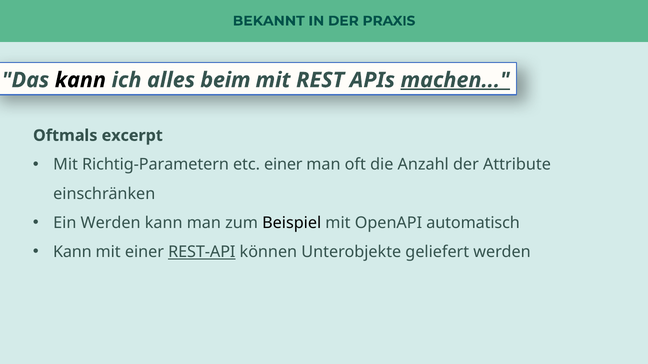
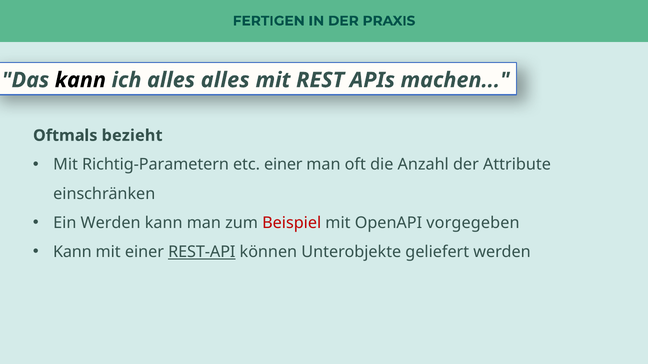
BEKANNT: BEKANNT -> FERTIGEN (269, 21)
alles beim: beim -> alles (225, 80)
machen underline: present -> none (455, 80)
excerpt: excerpt -> bezieht (132, 136)
Beispiel colour: black -> red (292, 223)
automatisch: automatisch -> vorgegeben (473, 223)
